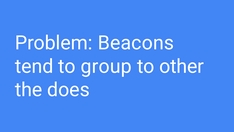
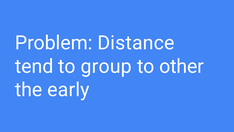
Beacons: Beacons -> Distance (136, 43)
does: does -> early (68, 90)
